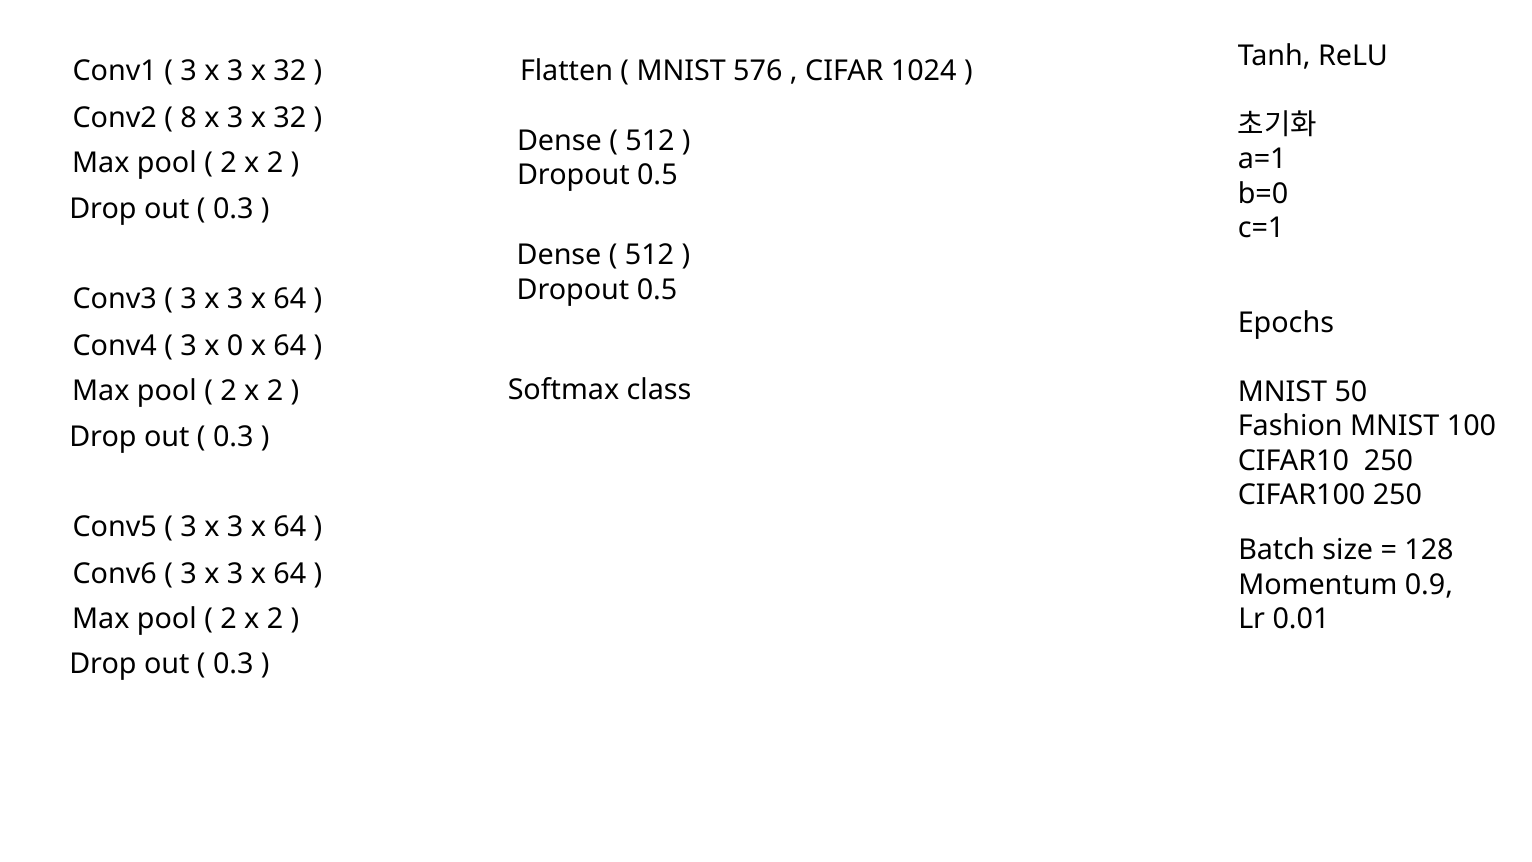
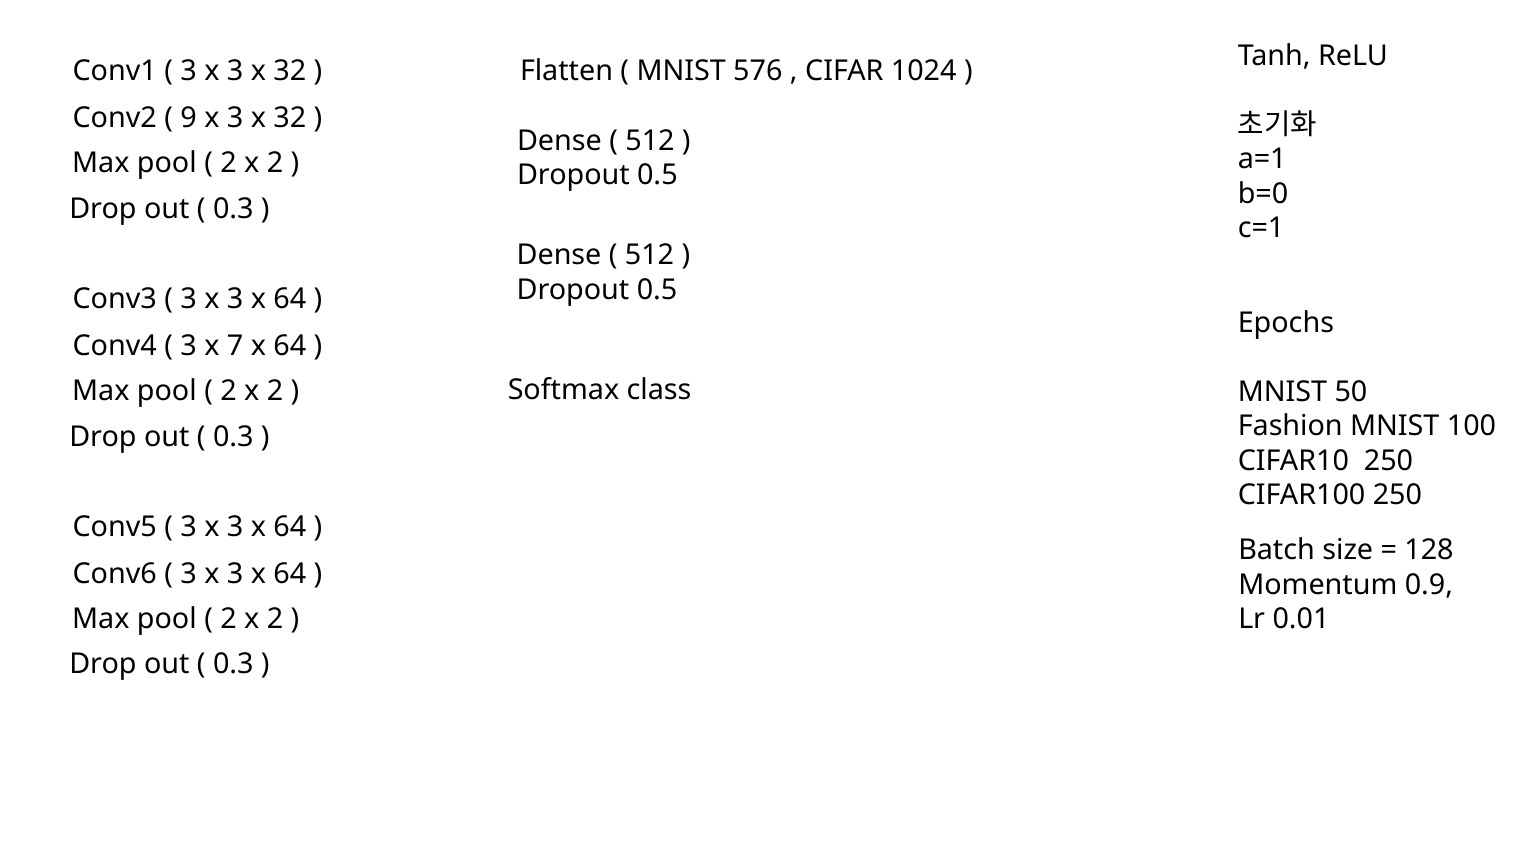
8: 8 -> 9 (189, 118)
0: 0 -> 7 (235, 346)
